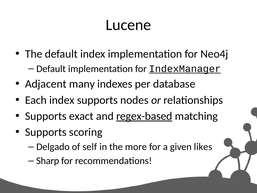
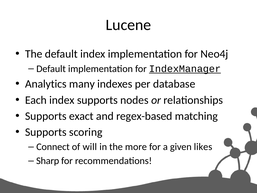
Adjacent: Adjacent -> Analytics (46, 84)
regex-based underline: present -> none (144, 116)
Delgado: Delgado -> Connect (53, 147)
self: self -> will (90, 147)
